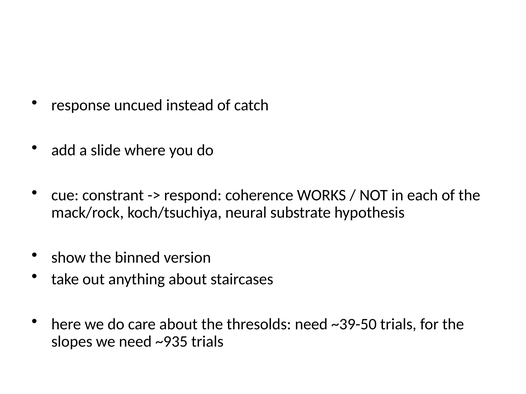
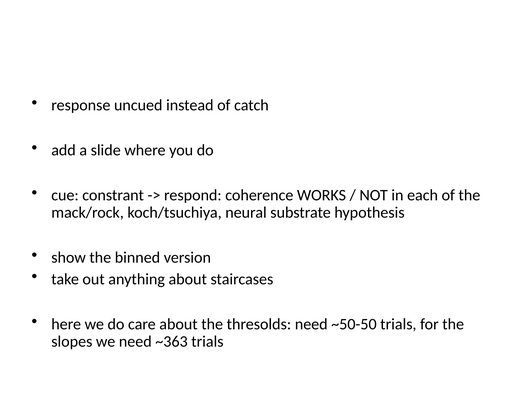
~39-50: ~39-50 -> ~50-50 (354, 325)
~935: ~935 -> ~363 (171, 342)
